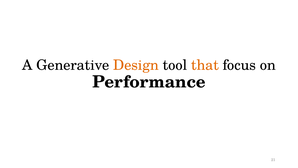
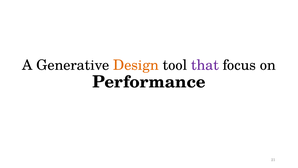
that colour: orange -> purple (205, 65)
